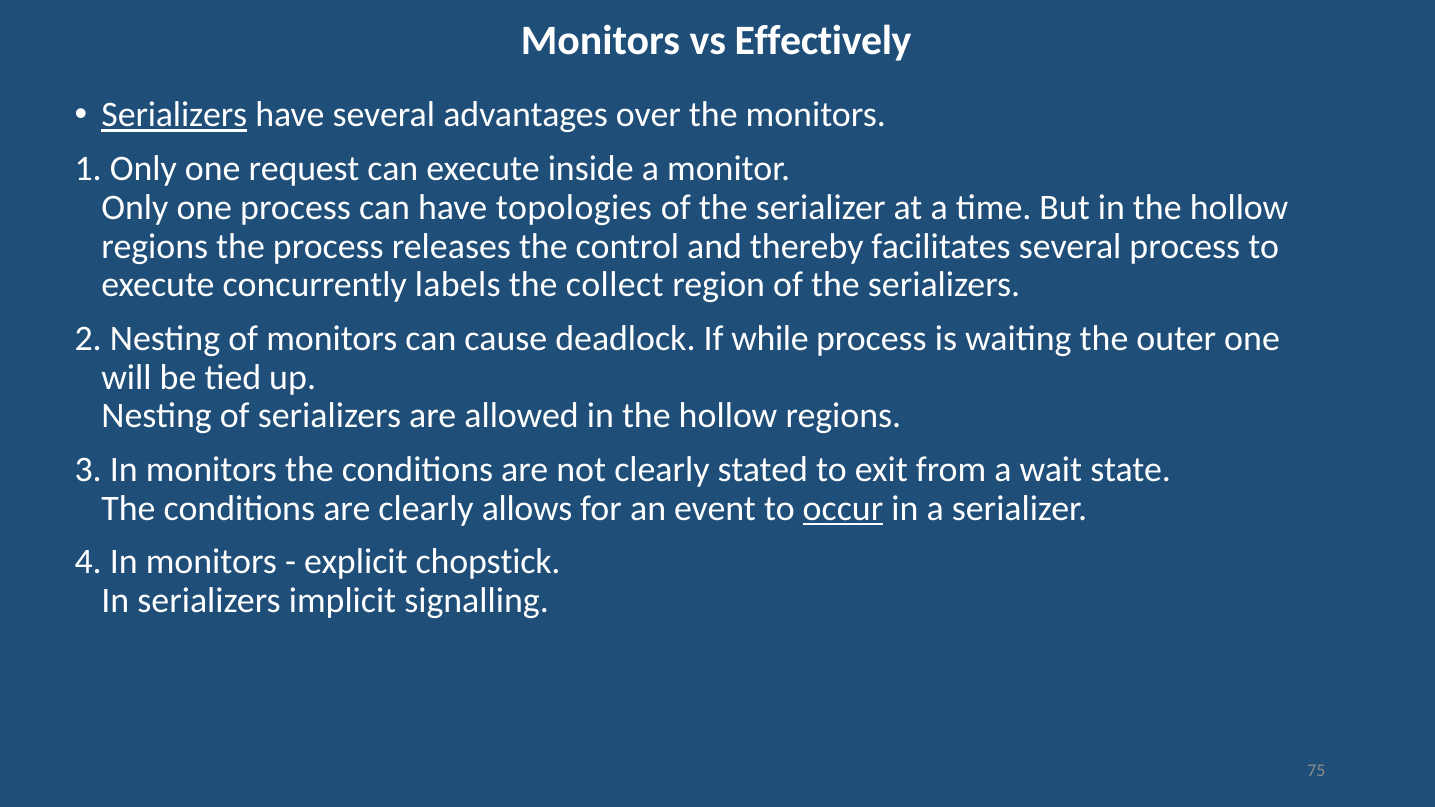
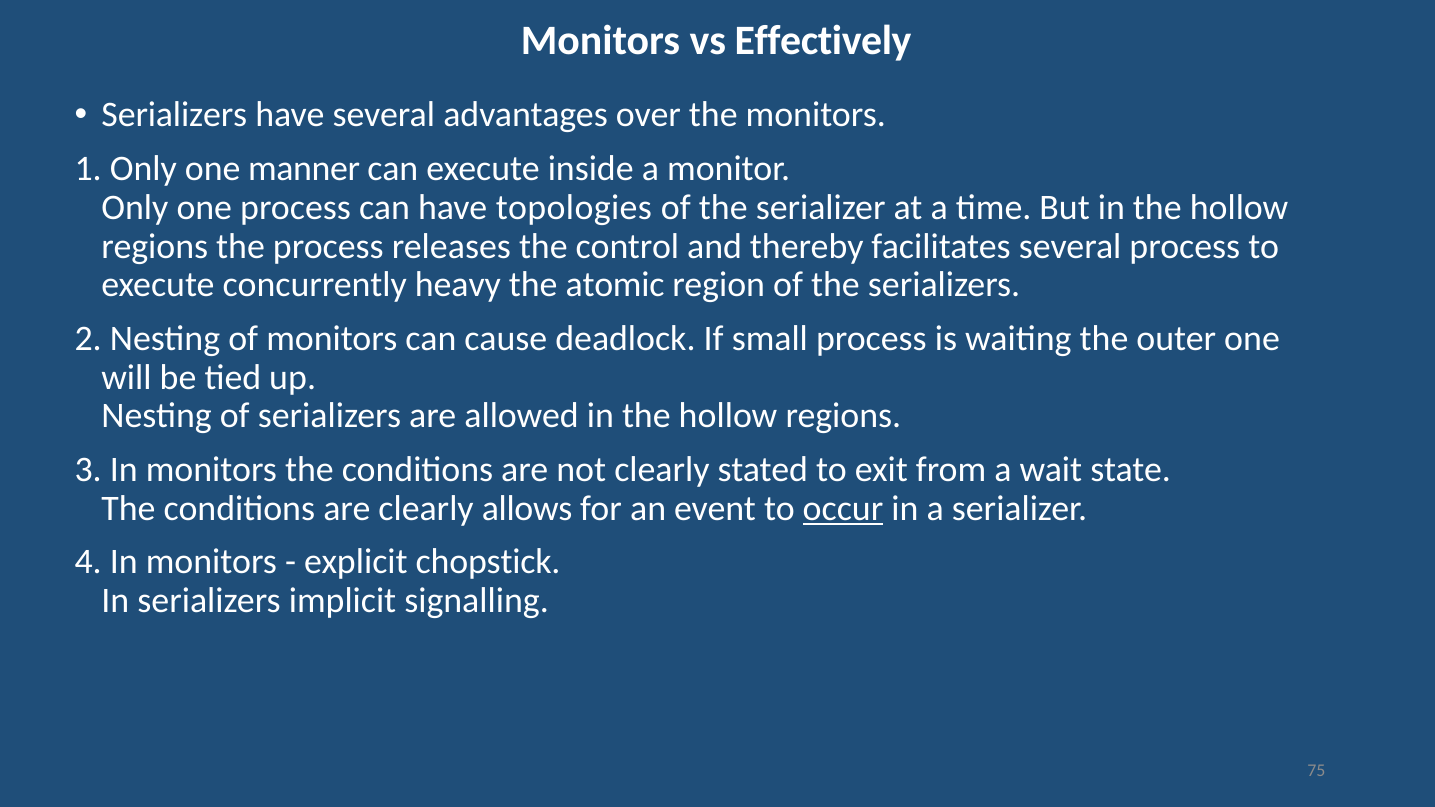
Serializers underline: present -> none (174, 115)
request: request -> manner (304, 169)
labels: labels -> heavy (458, 285)
collect: collect -> atomic (615, 285)
while: while -> small (770, 339)
